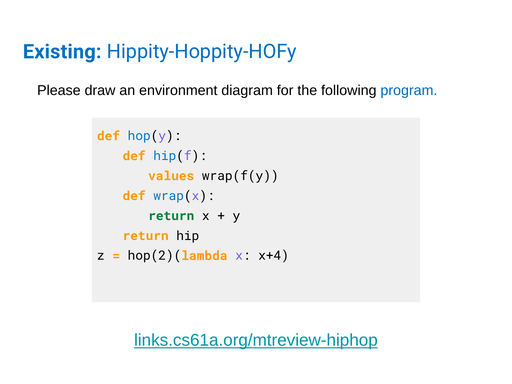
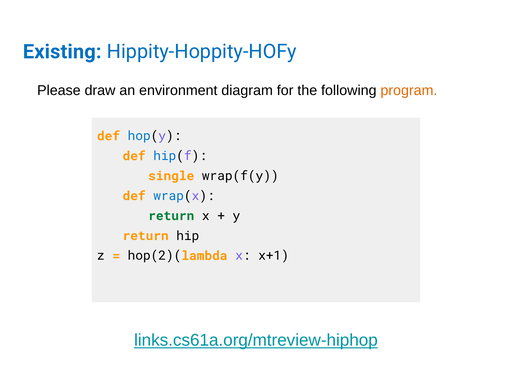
program colour: blue -> orange (409, 91)
values: values -> single (171, 176)
x+4: x+4 -> x+1 (274, 256)
